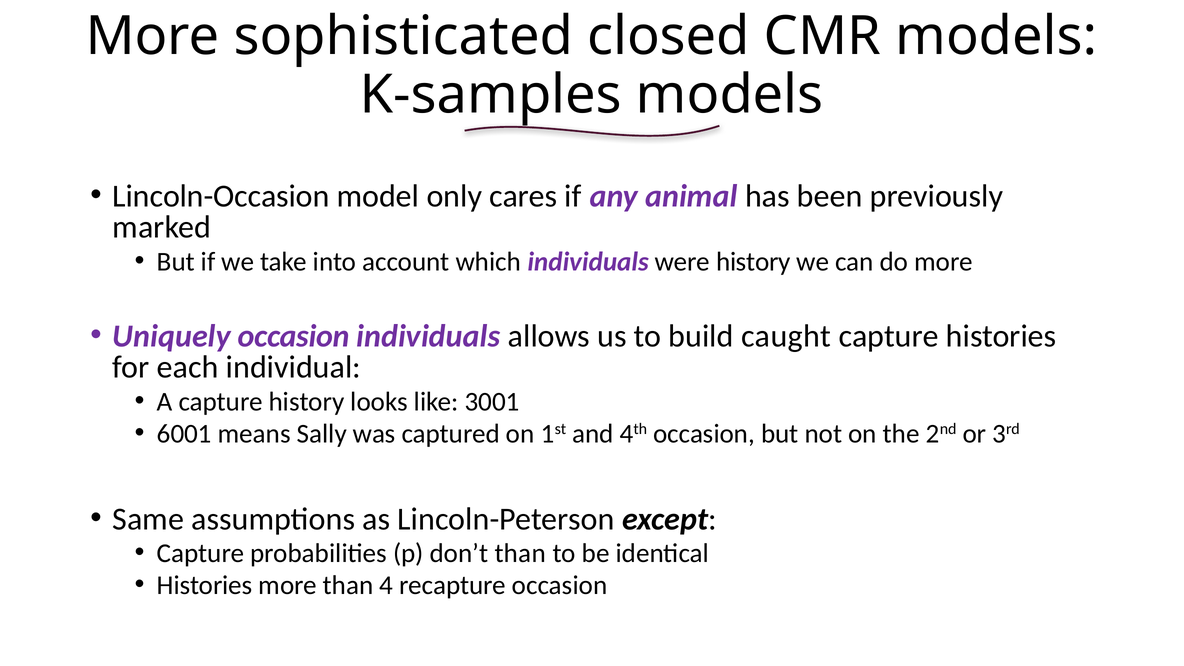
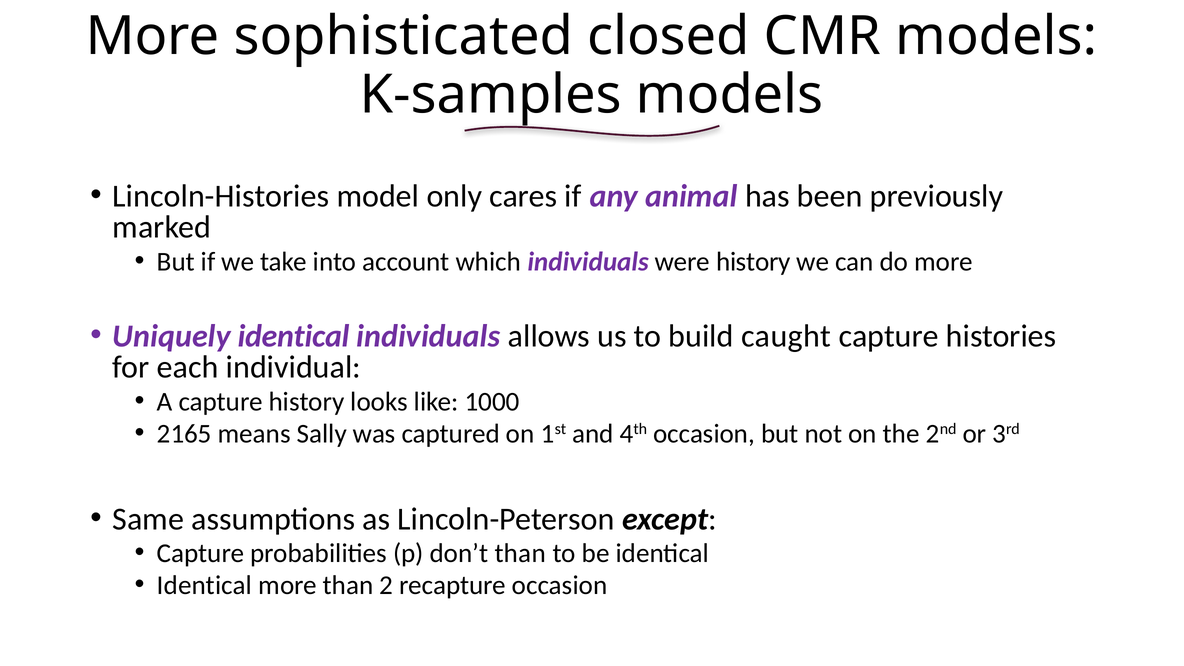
Lincoln-Occasion: Lincoln-Occasion -> Lincoln-Histories (221, 196)
Uniquely occasion: occasion -> identical (294, 336)
3001: 3001 -> 1000 (492, 402)
6001: 6001 -> 2165 (184, 434)
Histories: Histories -> Identical (205, 585)
4: 4 -> 2 (386, 585)
